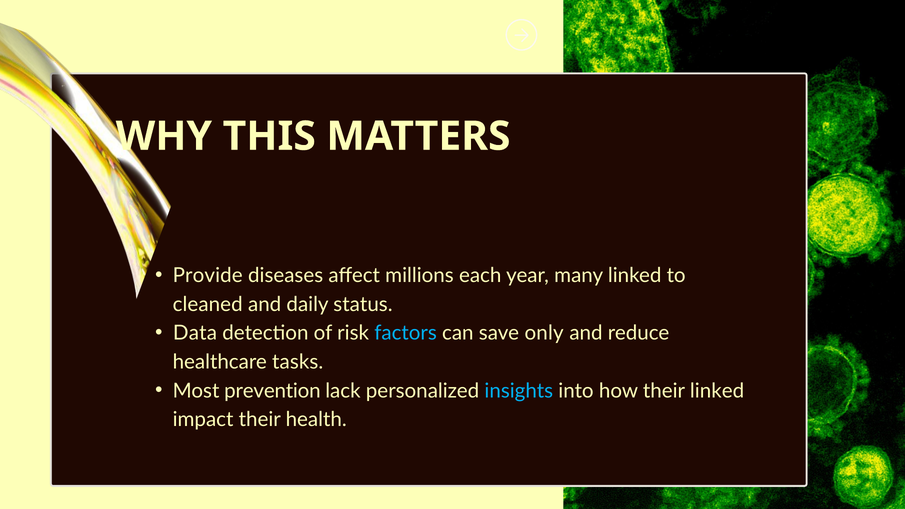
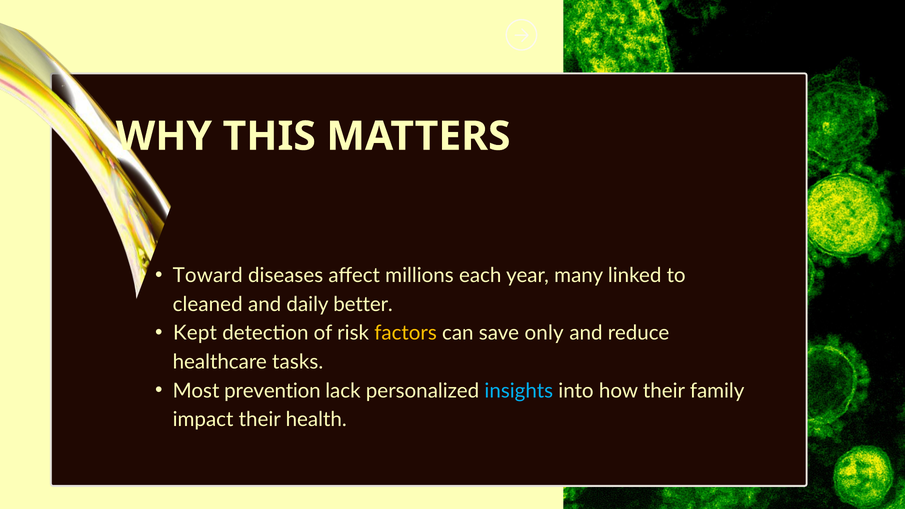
Provide: Provide -> Toward (208, 276)
status: status -> better (363, 304)
Data: Data -> Kept (195, 333)
factors colour: light blue -> yellow (406, 333)
their linked: linked -> family (717, 391)
